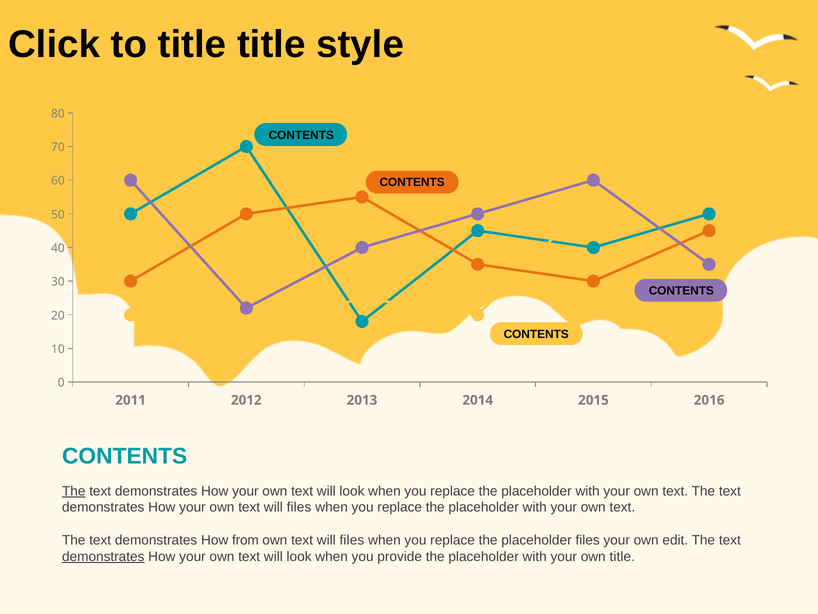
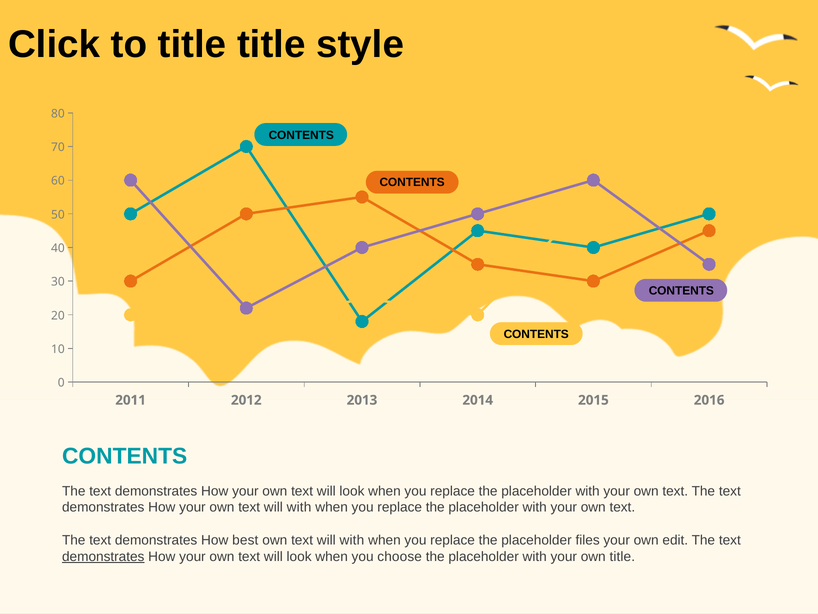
The underline: present -> none (74, 491)
files: files -> with (299, 507)
from: from -> best (245, 540)
files: files -> with (352, 540)
provide: provide -> choose (400, 556)
